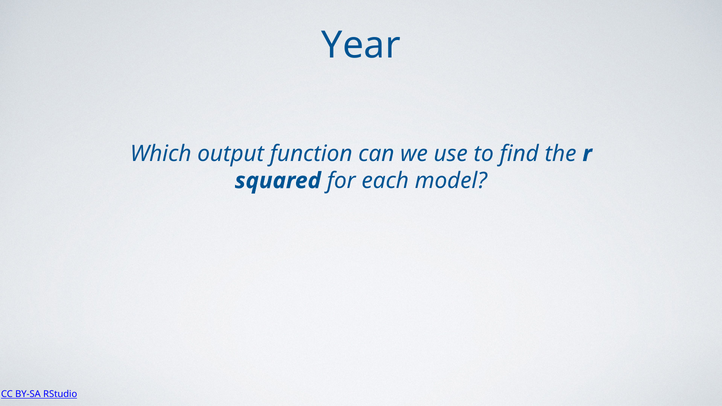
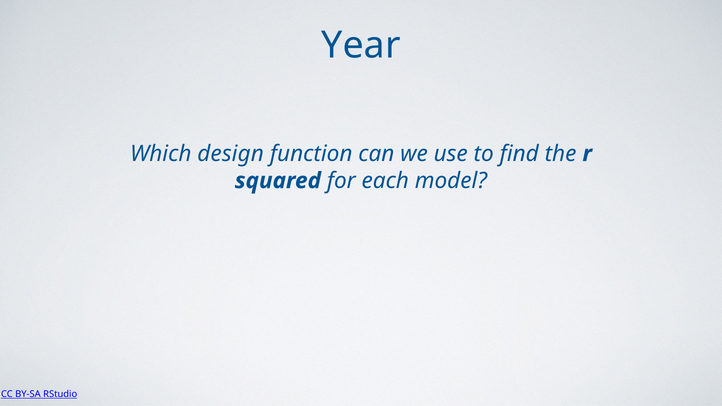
output: output -> design (231, 154)
